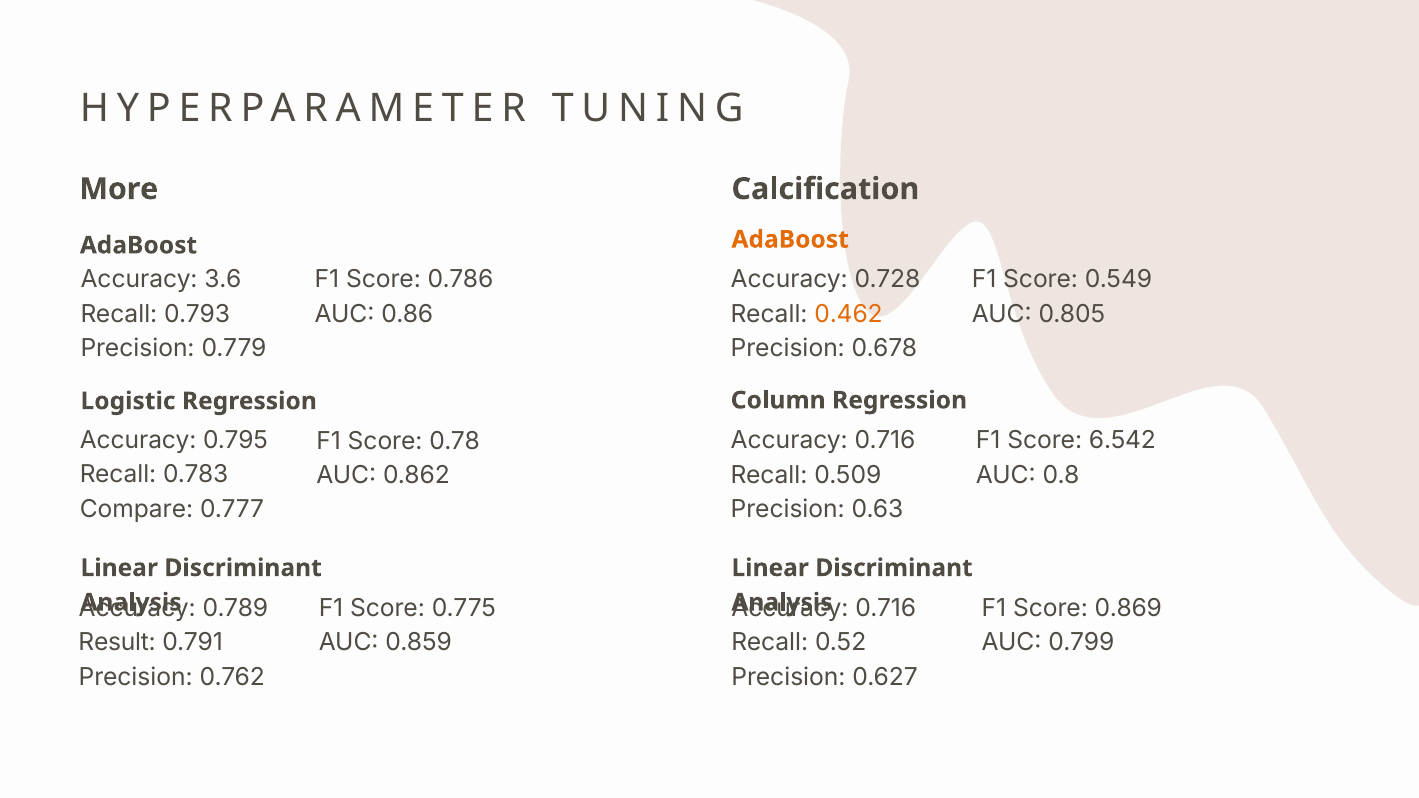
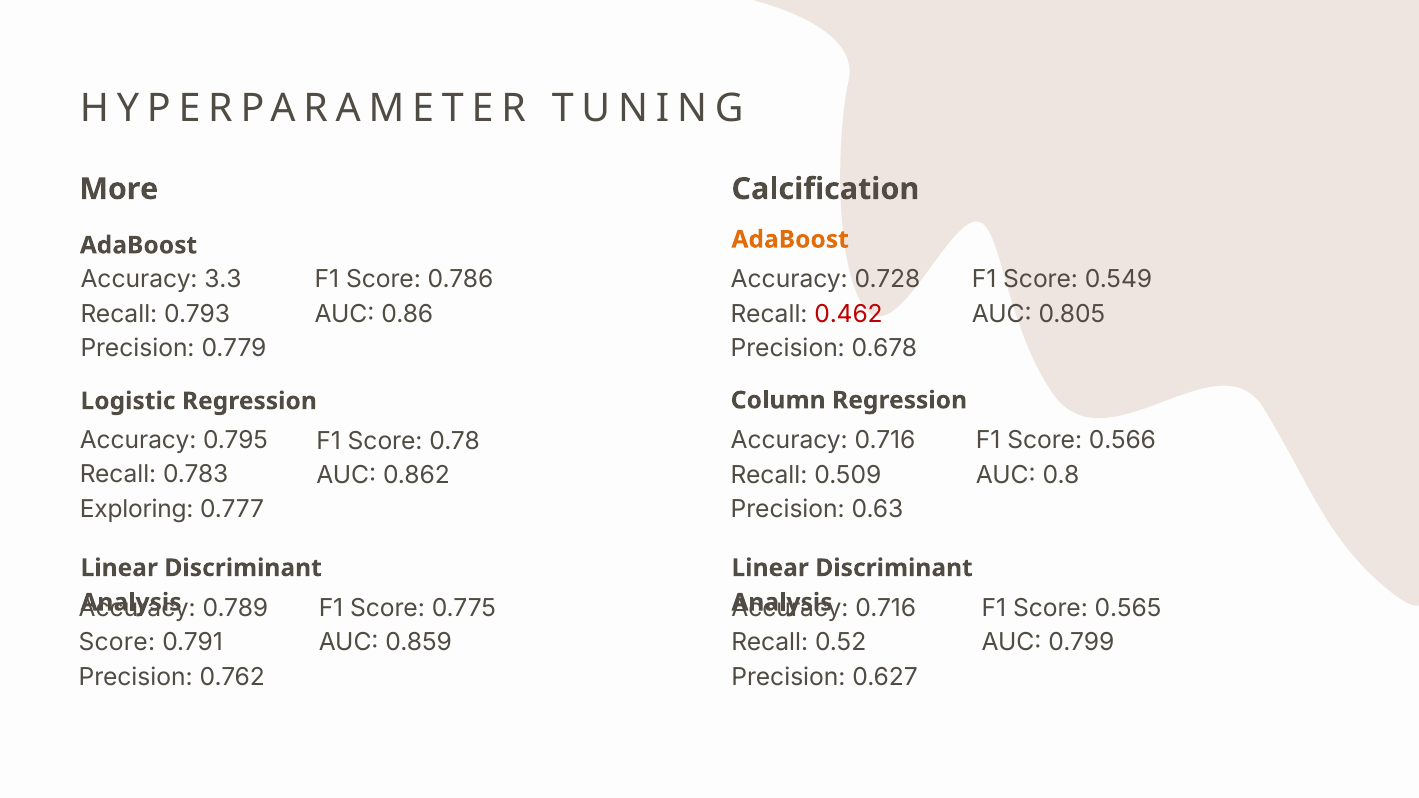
3.6: 3.6 -> 3.3 (223, 280)
0.462 colour: orange -> red (849, 314)
6.542: 6.542 -> 0.566 (1122, 441)
Compare: Compare -> Exploring (137, 509)
0.869: 0.869 -> 0.565 (1128, 608)
Result: Result -> Score (117, 643)
